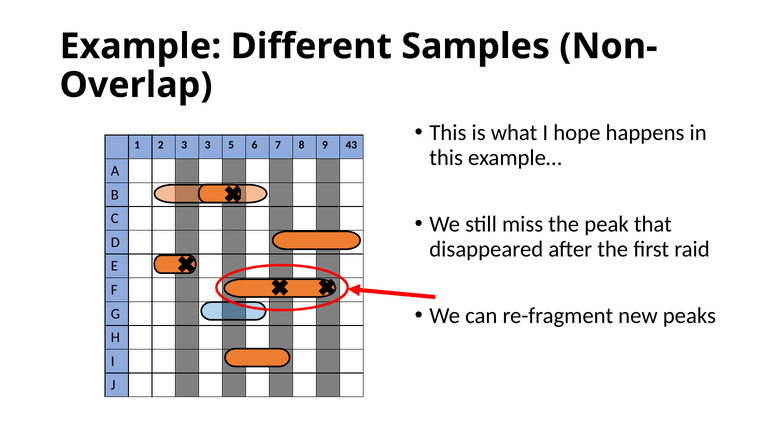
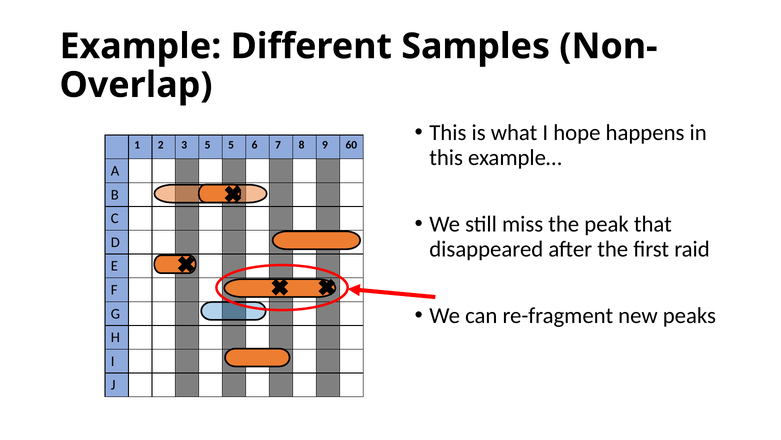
3 3: 3 -> 5 (208, 145)
43: 43 -> 60 (351, 145)
